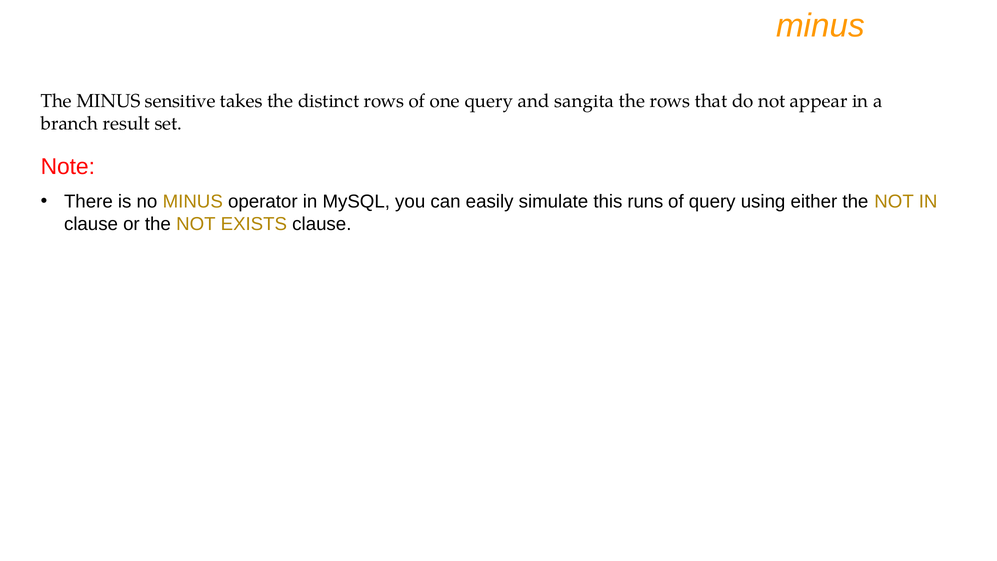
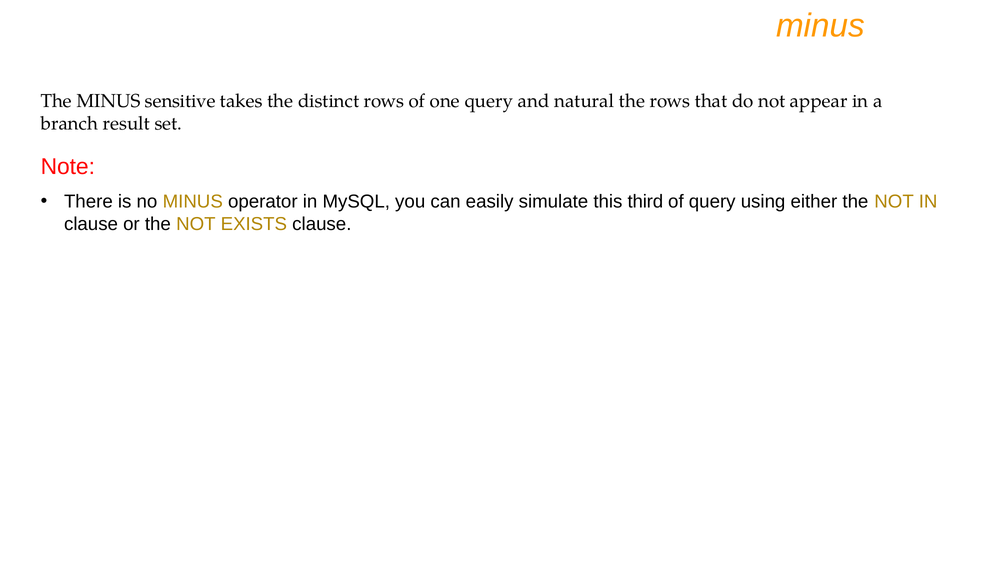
sangita: sangita -> natural (584, 101)
runs: runs -> third (645, 201)
